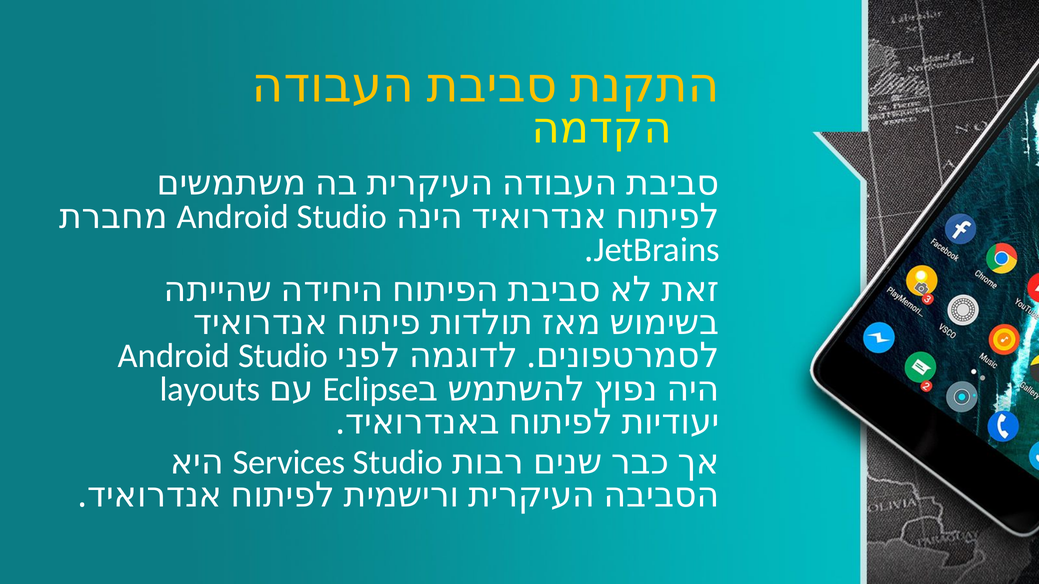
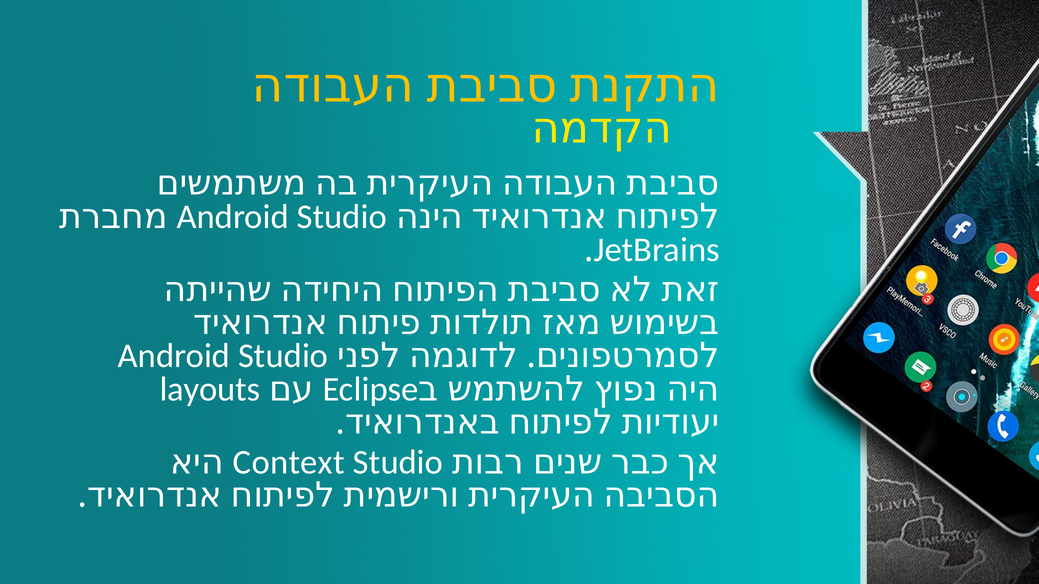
Services: Services -> Context (289, 463)
